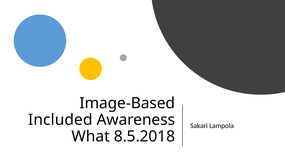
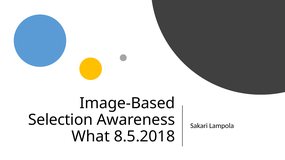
Included: Included -> Selection (60, 120)
